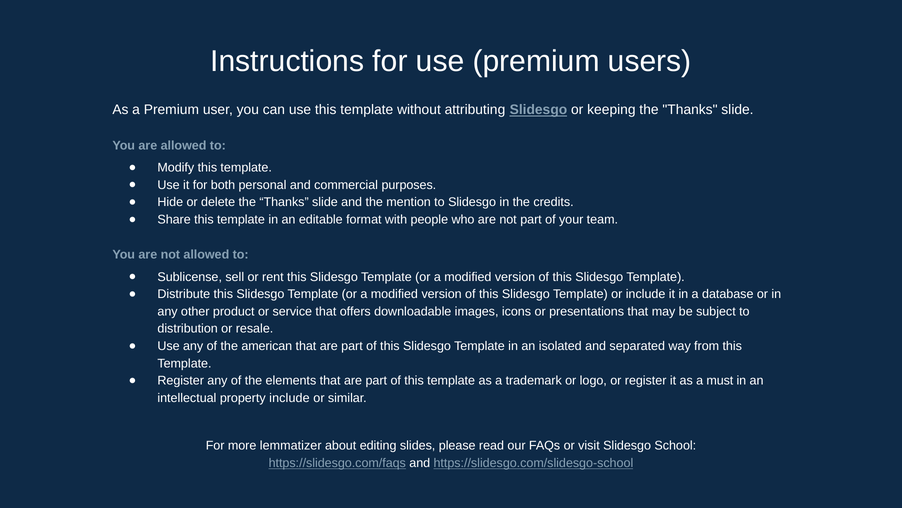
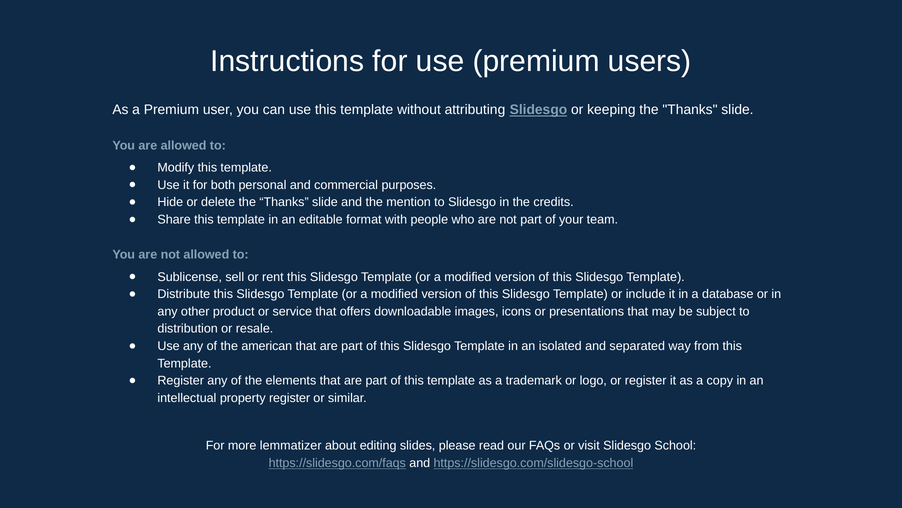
must: must -> copy (720, 380)
property include: include -> register (290, 398)
